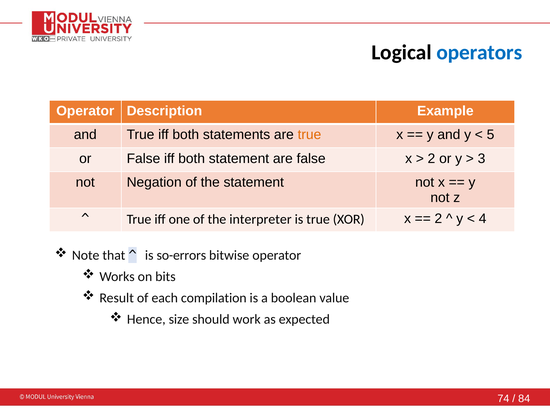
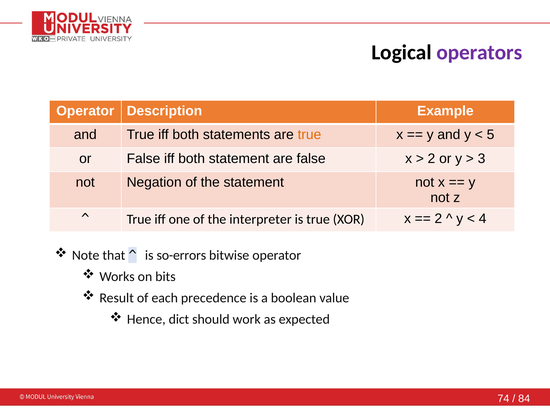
operators colour: blue -> purple (479, 52)
compilation: compilation -> precedence (214, 298)
size: size -> dict (179, 320)
